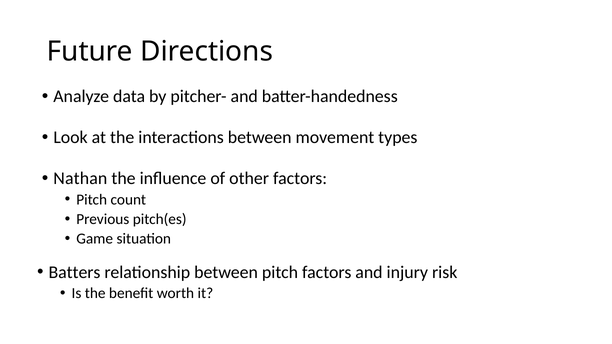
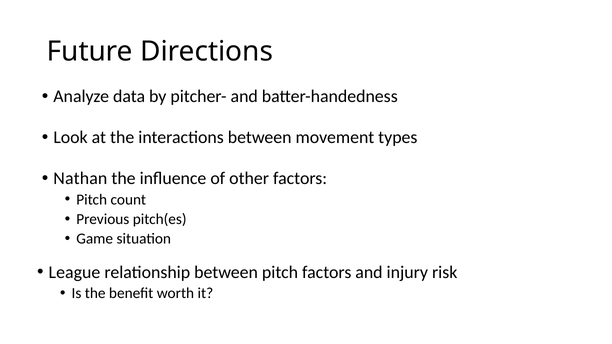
Batters: Batters -> League (74, 272)
